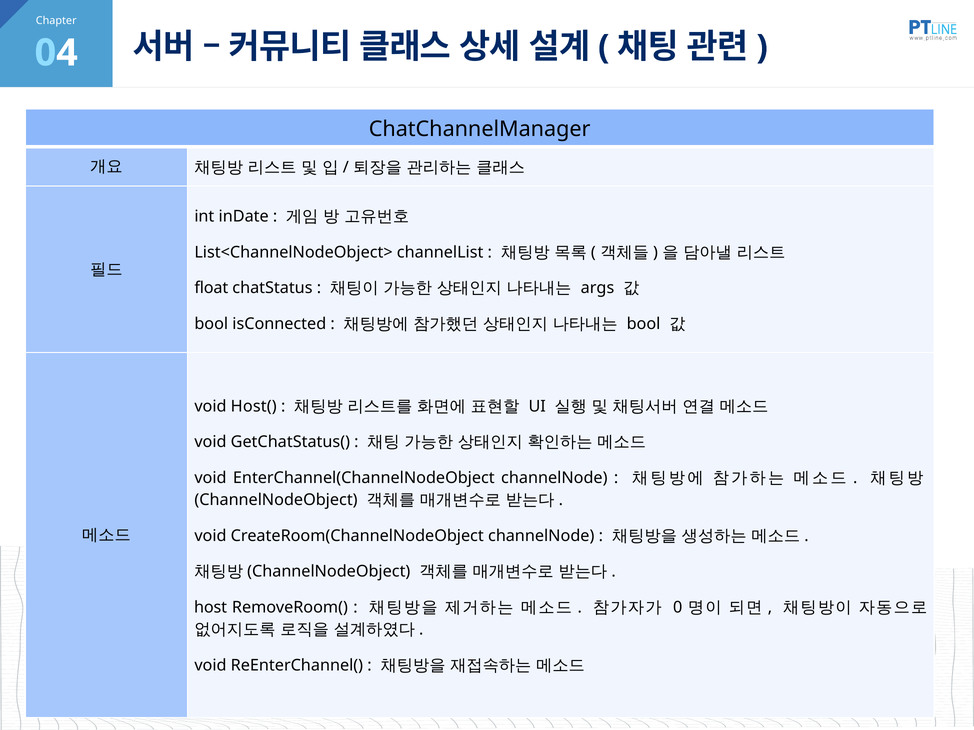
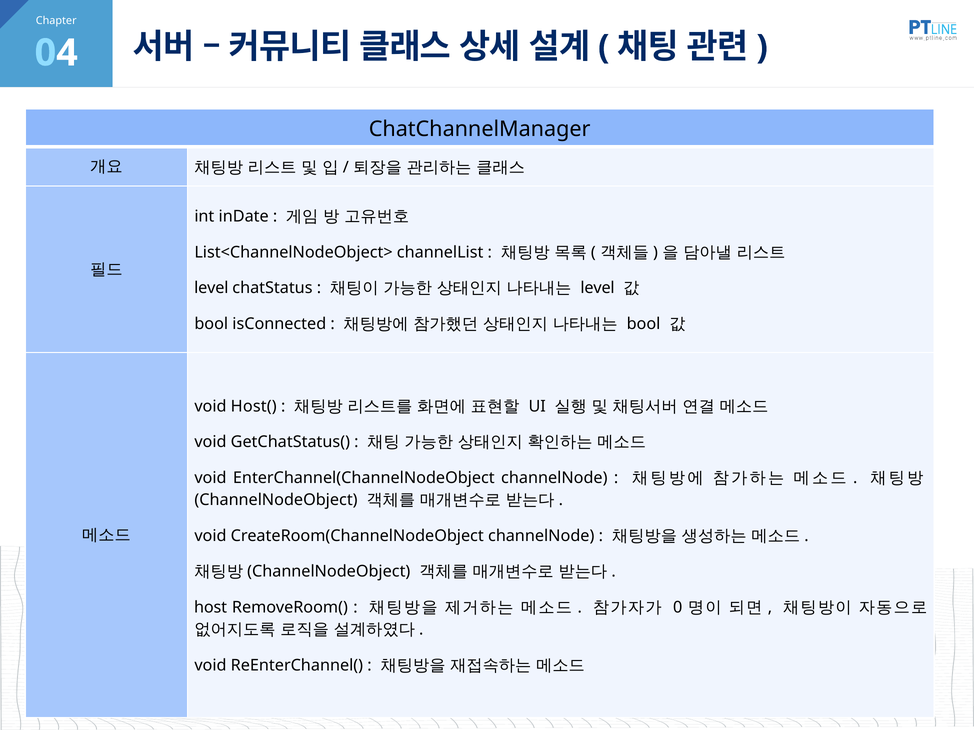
float: float -> level (211, 288)
args: args -> level (598, 288)
